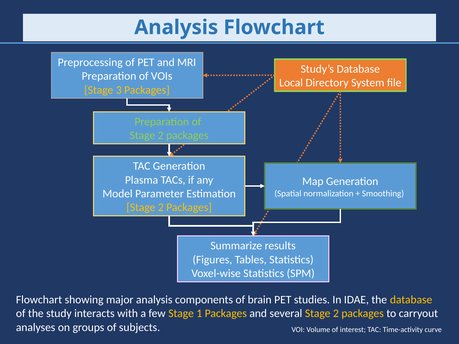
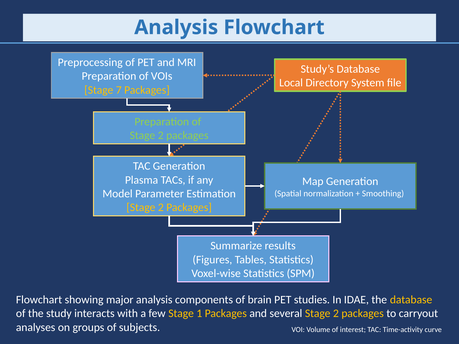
3: 3 -> 7 (119, 90)
